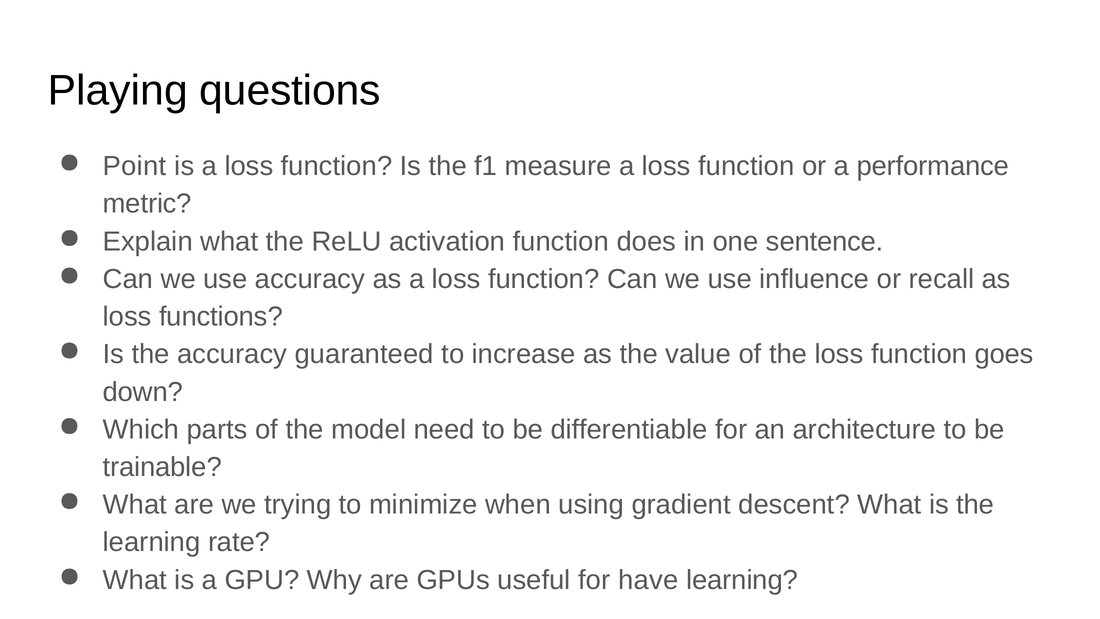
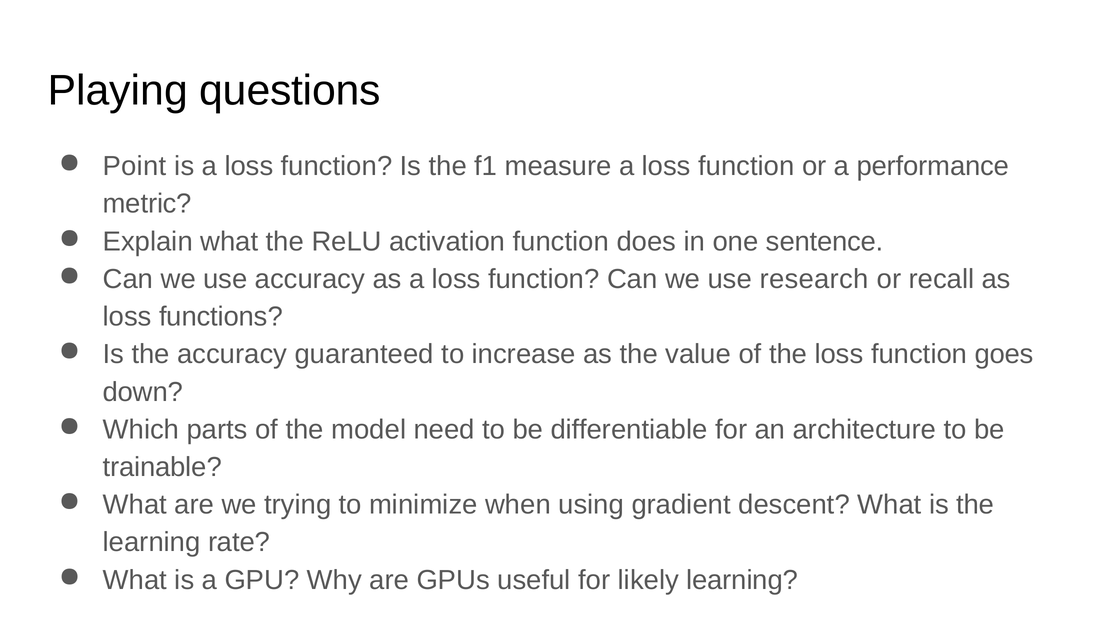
influence: influence -> research (814, 279)
have: have -> likely (648, 580)
